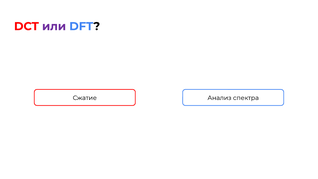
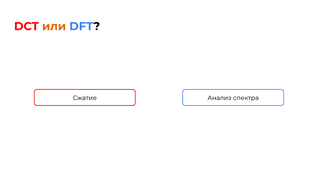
или colour: purple -> orange (54, 26)
